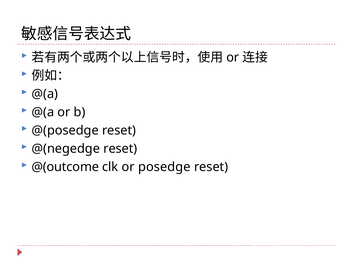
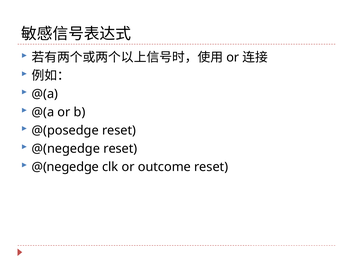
@(outcome: @(outcome -> @(negedge (65, 167)
posedge: posedge -> outcome (164, 167)
